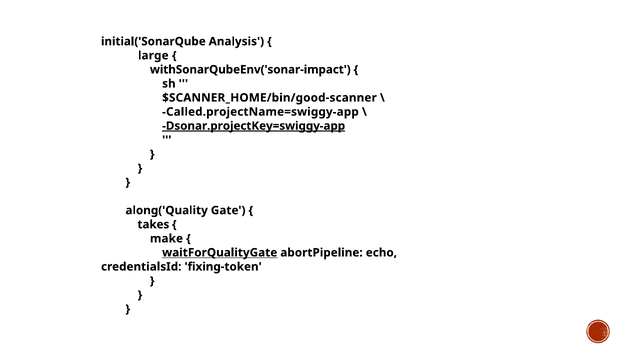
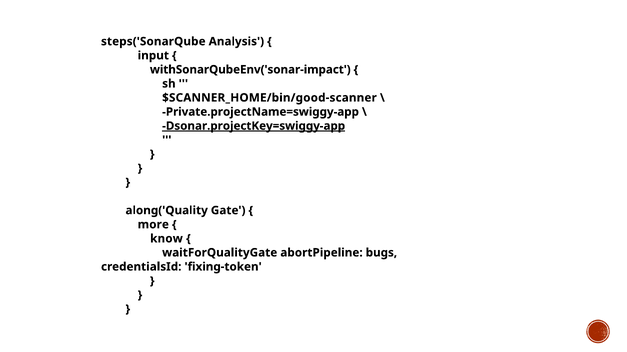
initial('SonarQube: initial('SonarQube -> steps('SonarQube (153, 41)
large: large -> input (153, 56)
Called.projectName=swiggy-app: Called.projectName=swiggy-app -> Private.projectName=swiggy-app (261, 112)
takes: takes -> more (153, 225)
make: make -> know (166, 239)
waitForQualityGate underline: present -> none (220, 253)
echo: echo -> bugs (381, 253)
